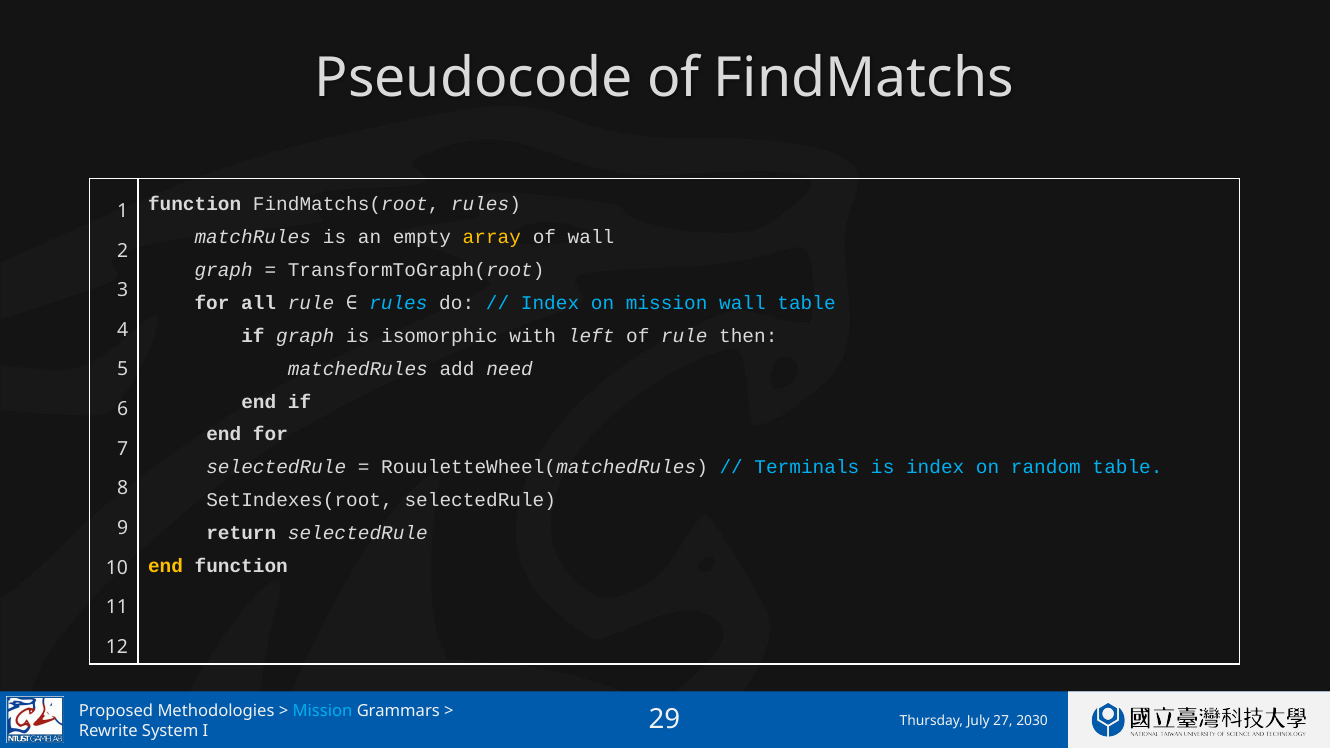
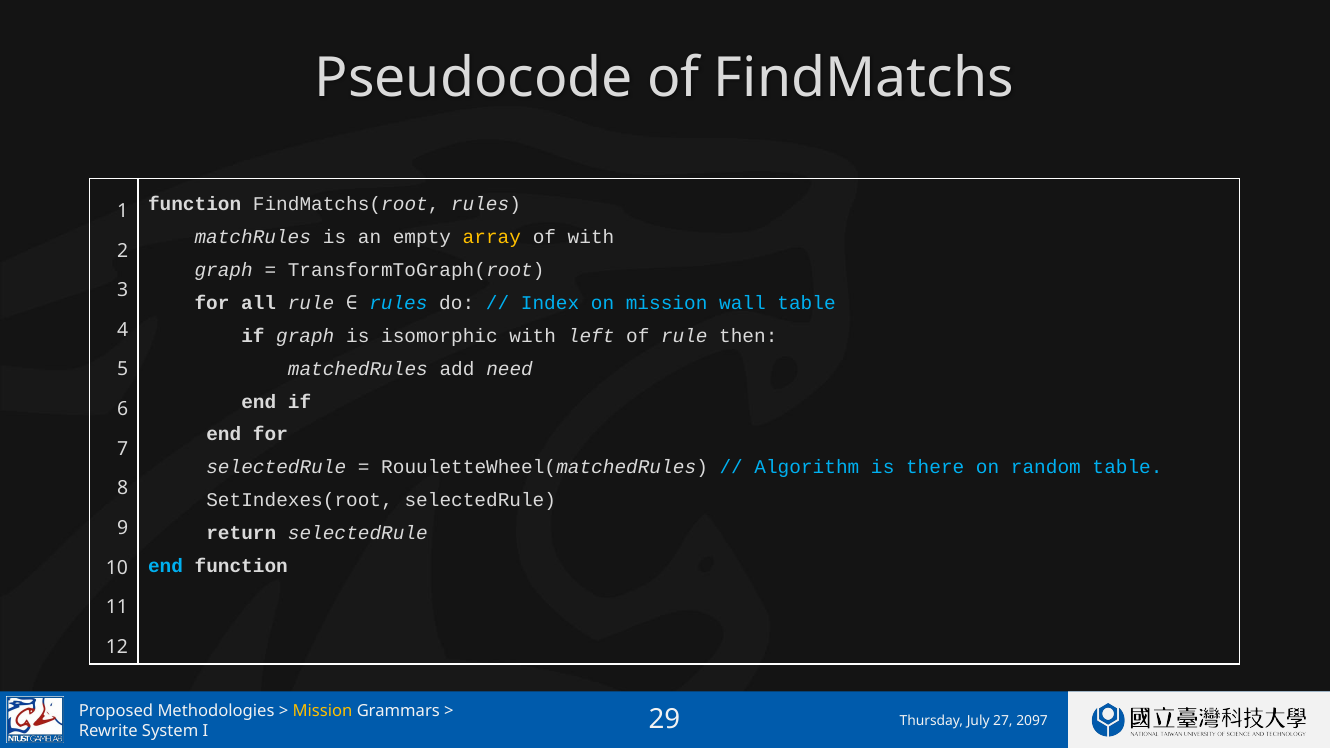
of wall: wall -> with (591, 237)
Terminals: Terminals -> Algorithm (807, 467)
is index: index -> there (935, 467)
end colour: yellow -> light blue (165, 566)
Mission colour: light blue -> yellow (323, 711)
2030: 2030 -> 2097 (1032, 721)
